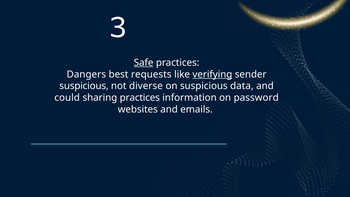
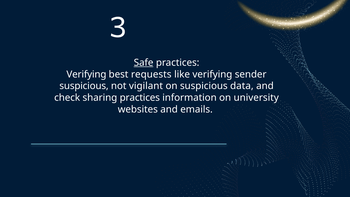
Dangers: Dangers -> Verifying (86, 74)
verifying underline: present -> none (212, 74)
diverse: diverse -> vigilant (146, 86)
could: could -> check (67, 98)
password: password -> university (256, 98)
